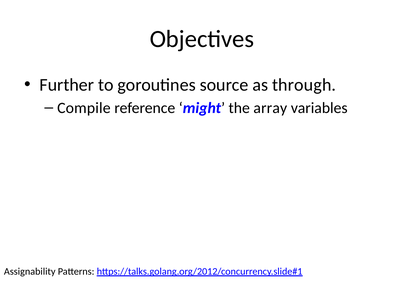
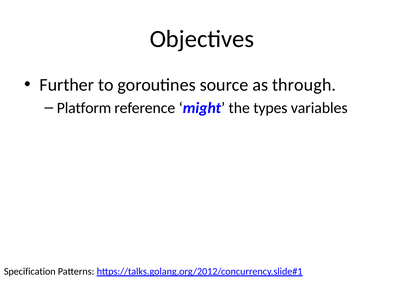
Compile: Compile -> Platform (84, 108)
array: array -> types (270, 108)
Assignability: Assignability -> Specification (30, 271)
